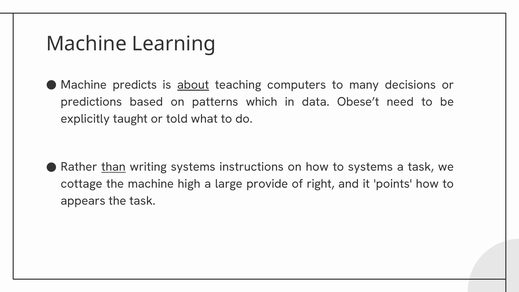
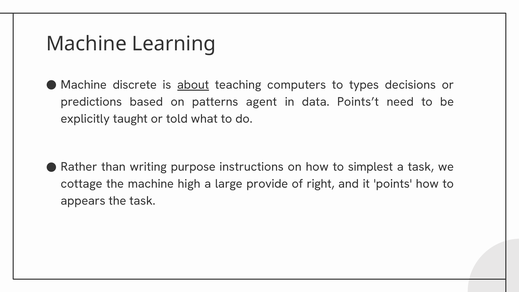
predicts: predicts -> discrete (135, 85)
many: many -> types (364, 85)
which: which -> agent (261, 102)
Obese’t: Obese’t -> Points’t (358, 102)
than underline: present -> none (113, 167)
writing systems: systems -> purpose (193, 167)
to systems: systems -> simplest (371, 167)
